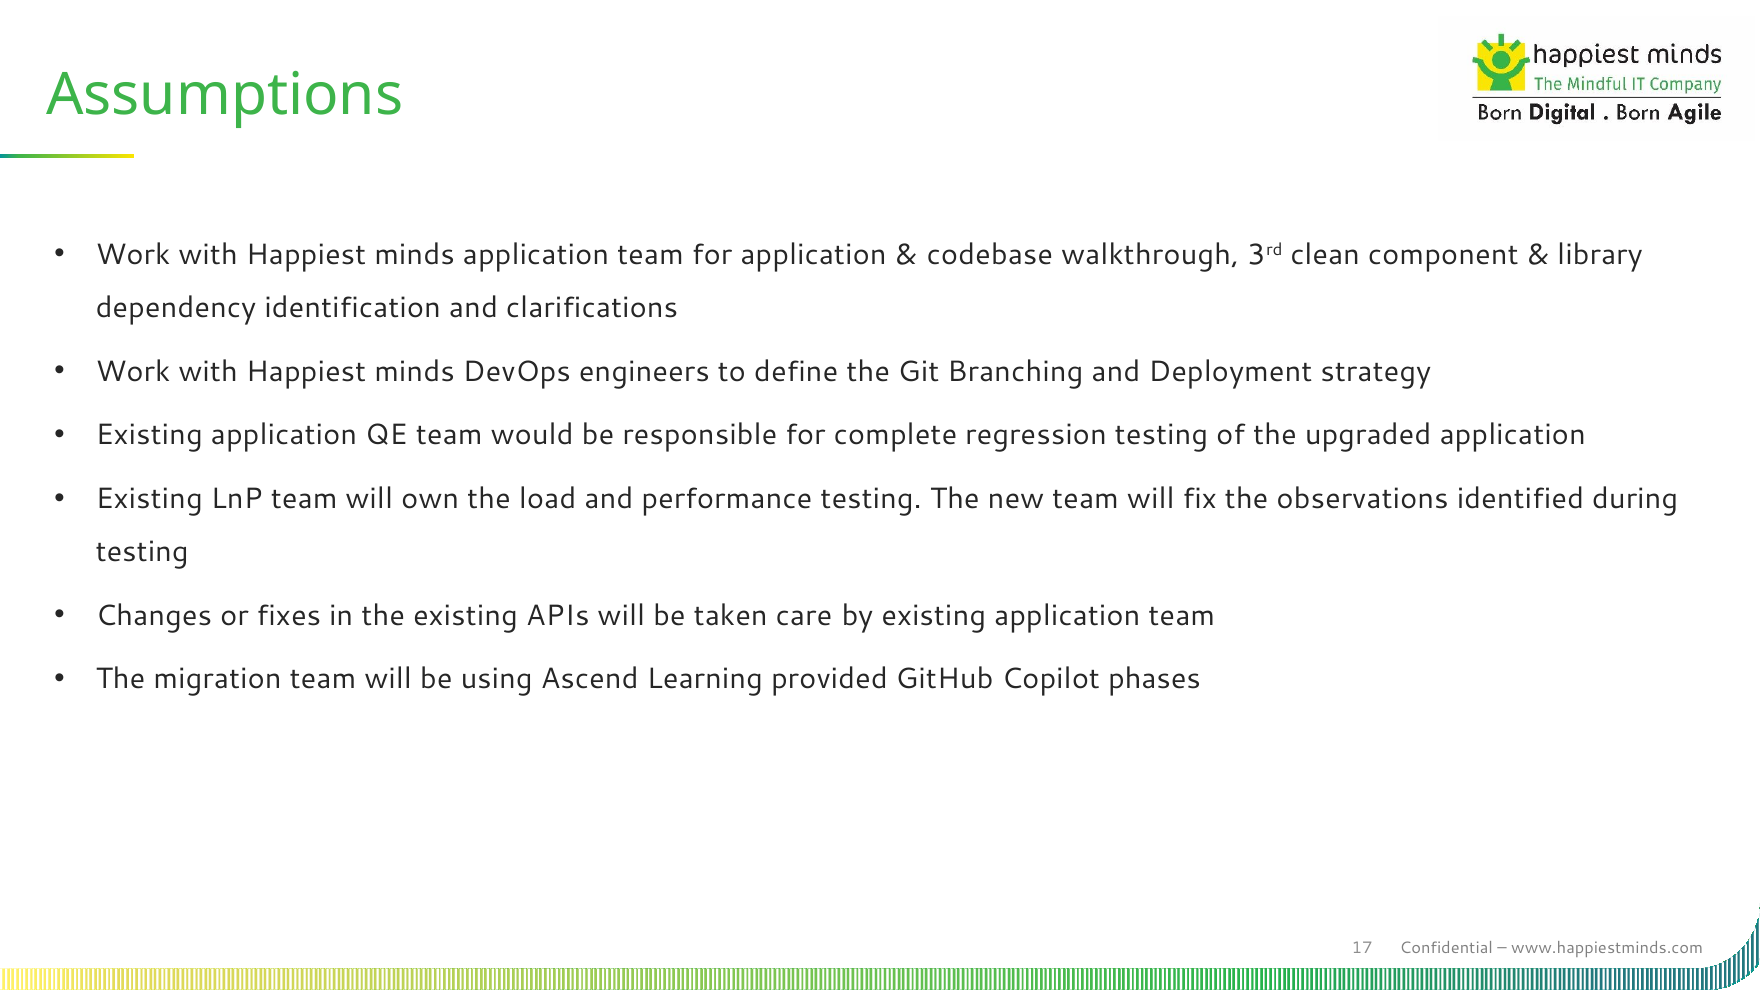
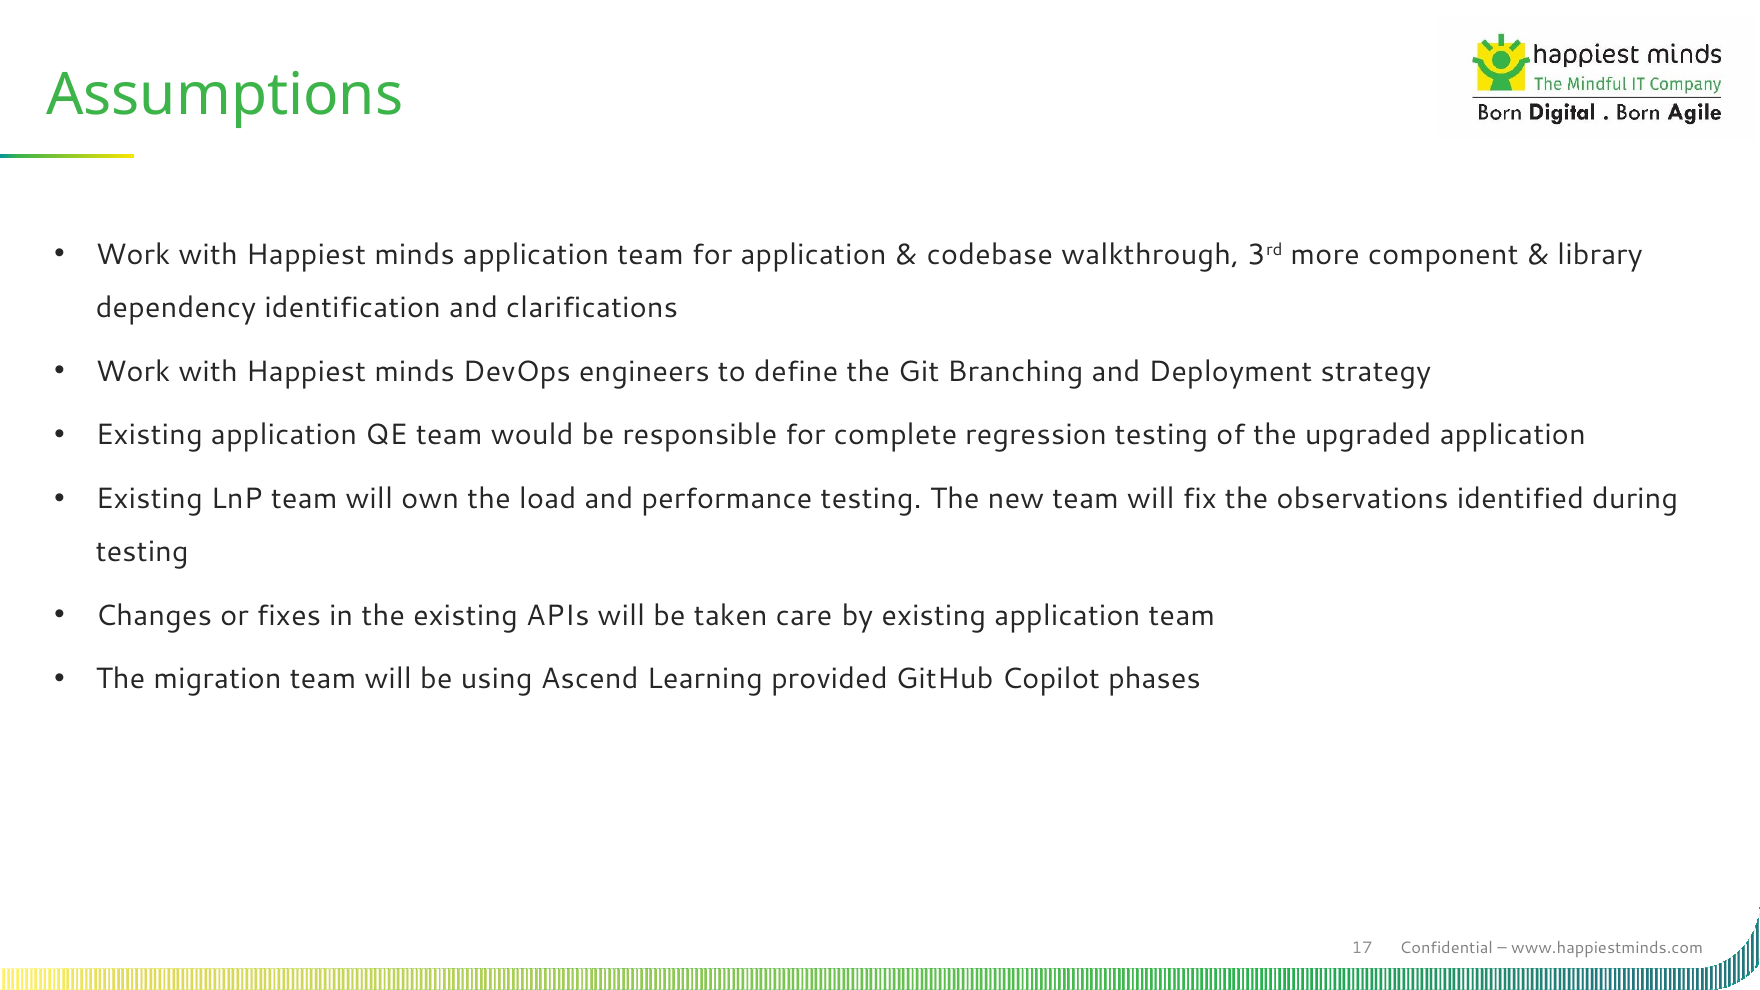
clean: clean -> more (1325, 255)
